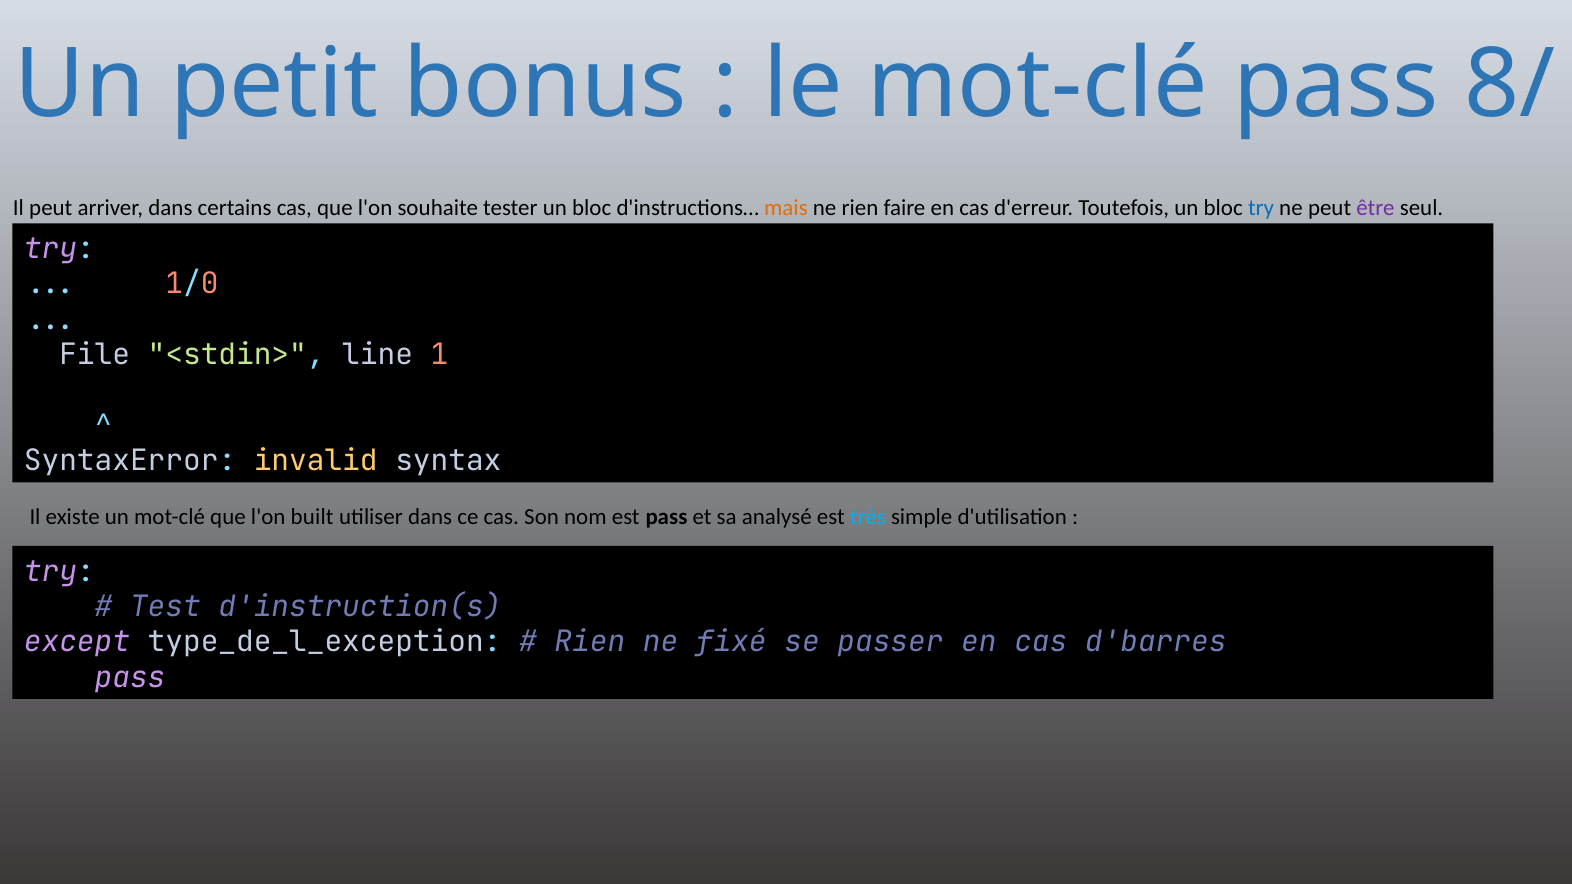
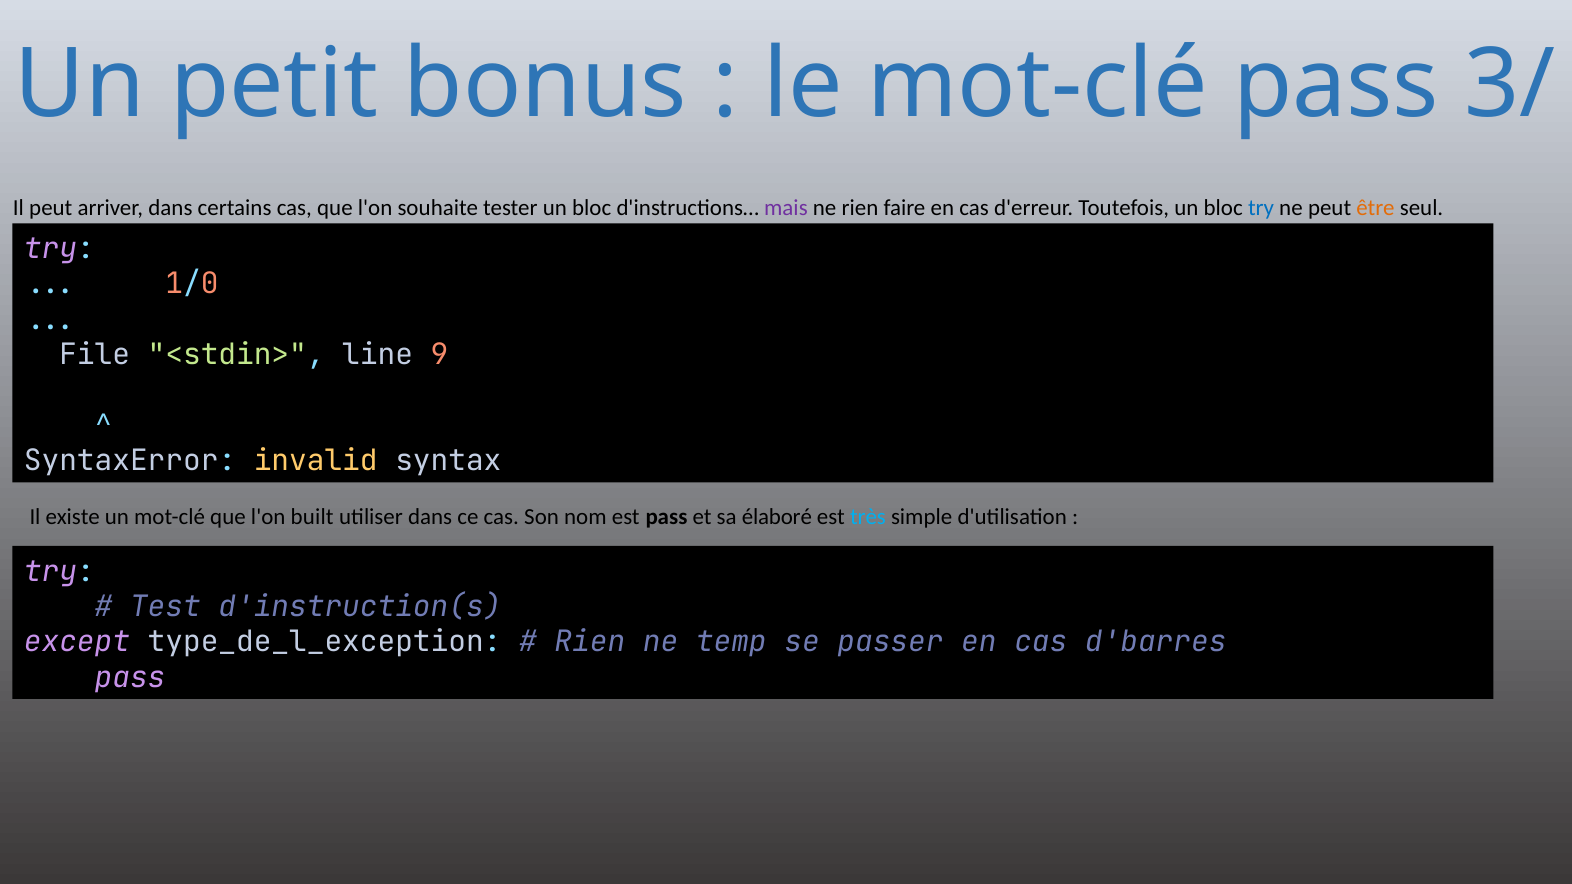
8/: 8/ -> 3/ (1510, 85)
mais colour: orange -> purple (786, 208)
être colour: purple -> orange (1375, 208)
1: 1 -> 9 (439, 355)
analysé: analysé -> élaboré (777, 517)
fixé: fixé -> temp (731, 642)
